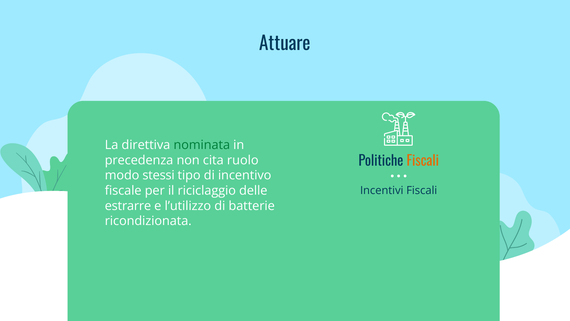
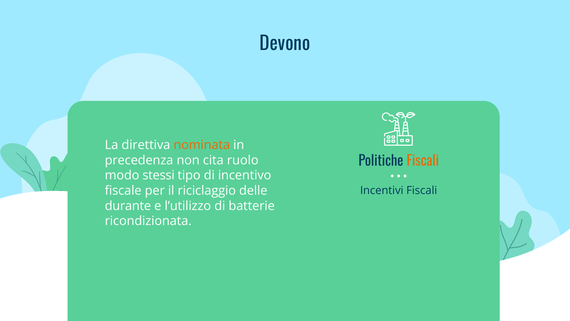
Attuare: Attuare -> Devono (285, 44)
nominata colour: green -> orange (202, 145)
estrarre: estrarre -> durante (128, 206)
